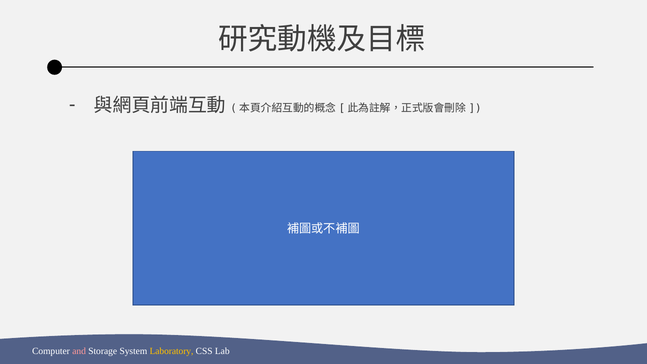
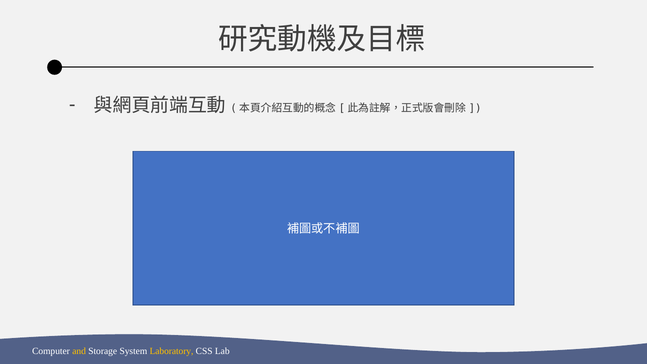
and colour: pink -> yellow (79, 351)
